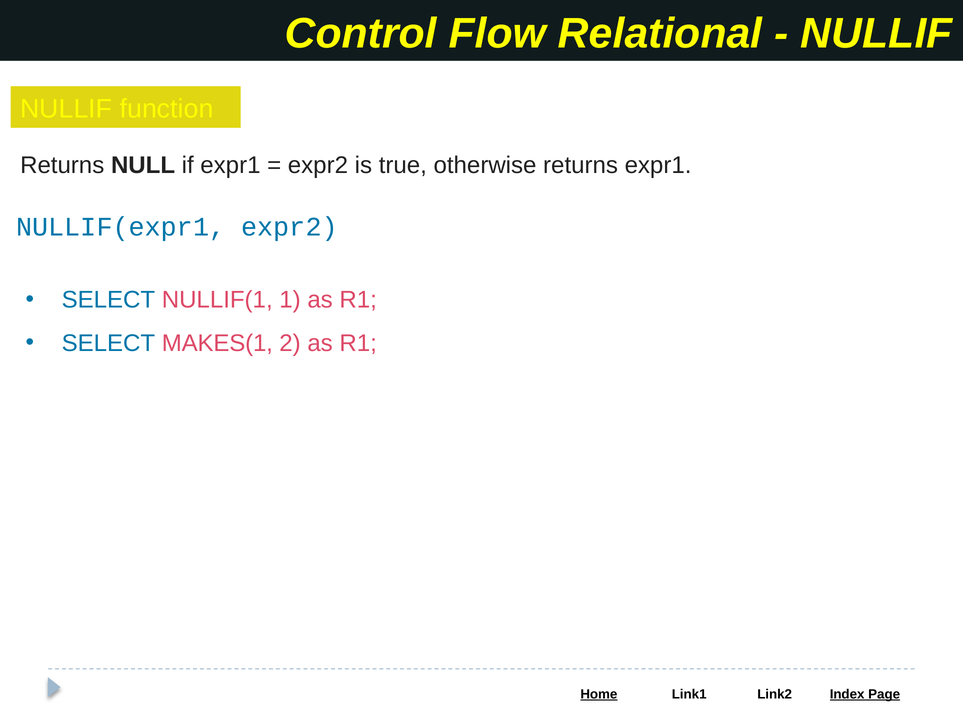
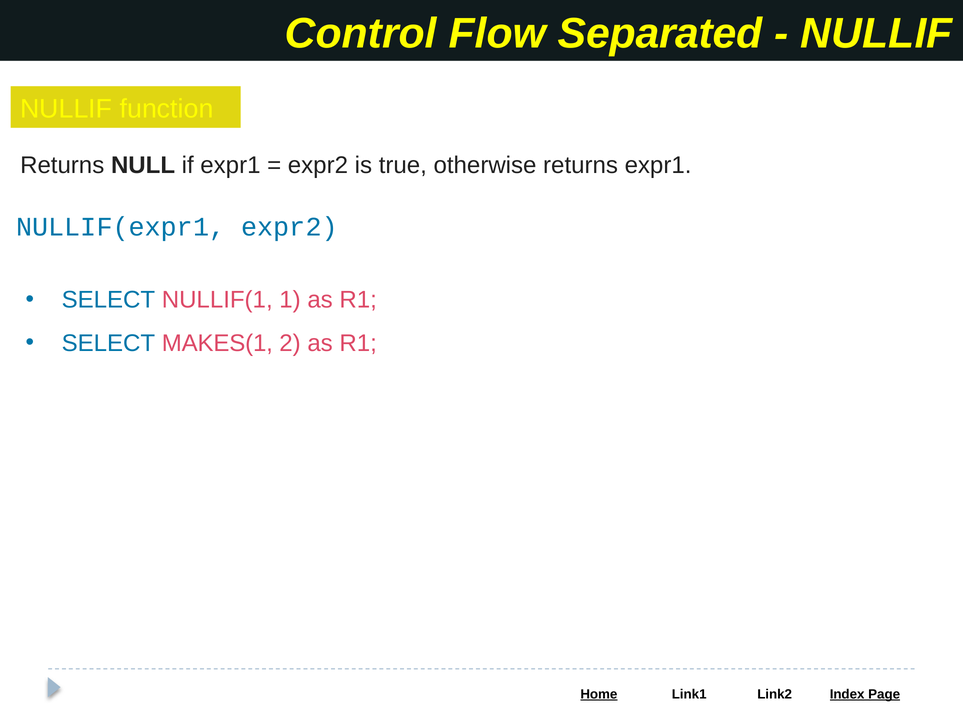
Relational: Relational -> Separated (660, 33)
